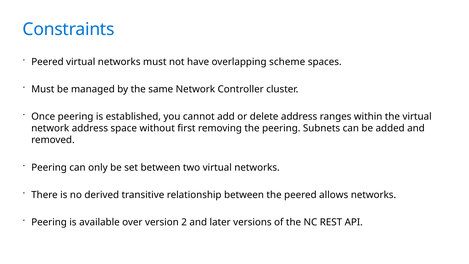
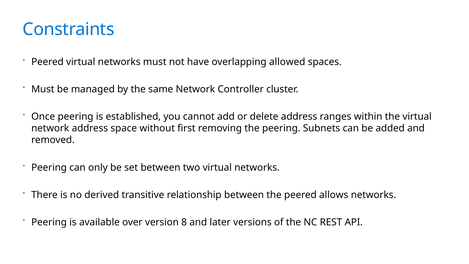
scheme: scheme -> allowed (287, 62)
2: 2 -> 8 (184, 222)
